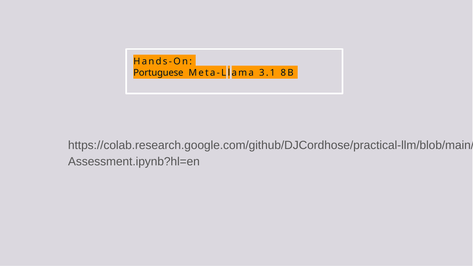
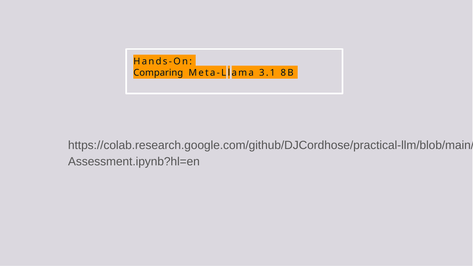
Portuguese: Portuguese -> Comparing (158, 73)
